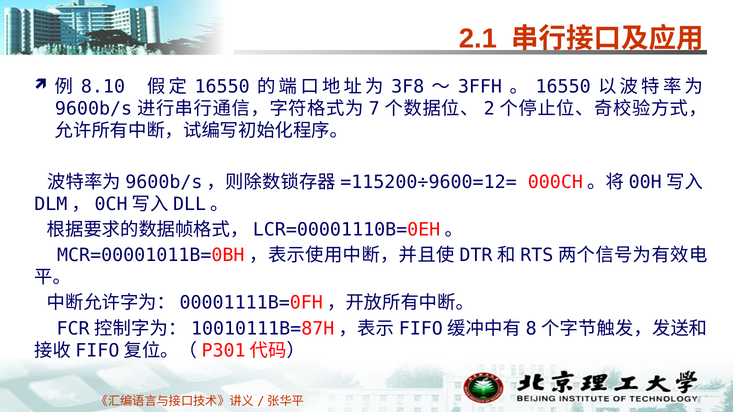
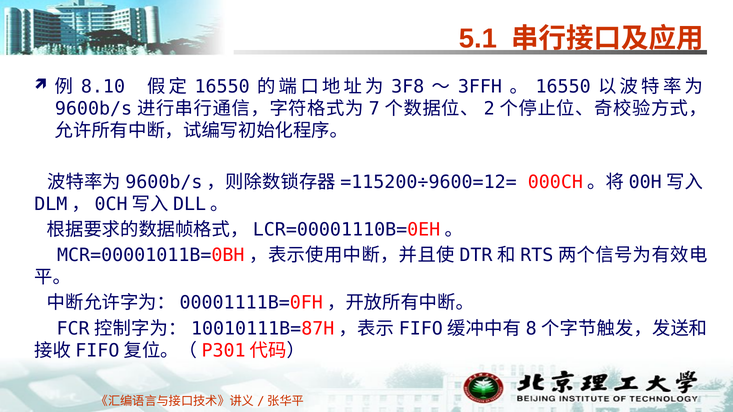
2.1: 2.1 -> 5.1 (478, 39)
